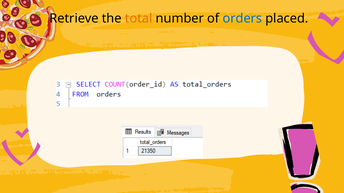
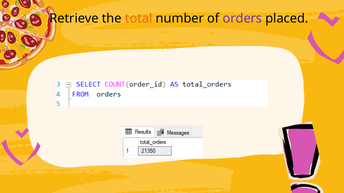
orders colour: blue -> purple (242, 18)
